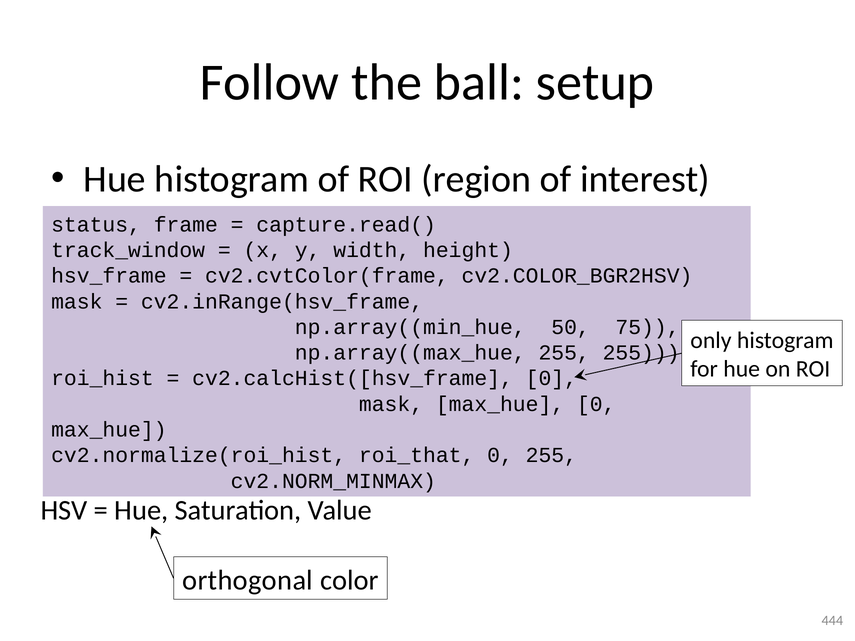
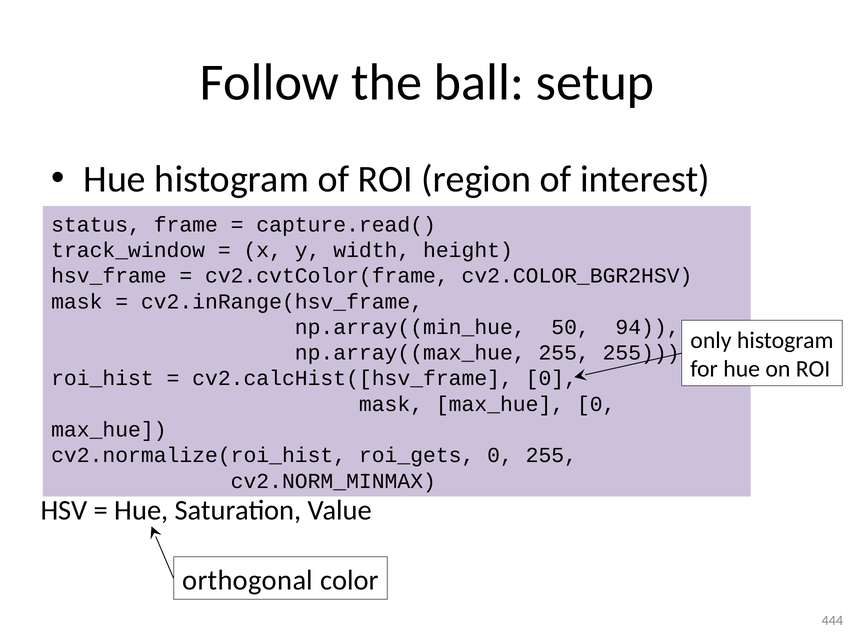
75: 75 -> 94 (648, 327)
roi_that: roi_that -> roi_gets (417, 456)
